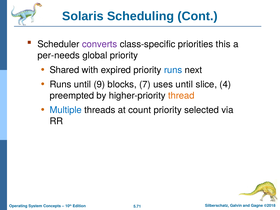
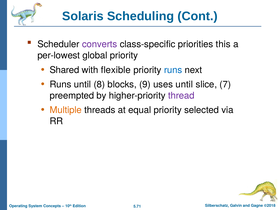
per-needs: per-needs -> per-lowest (59, 55)
expired: expired -> flexible (116, 70)
9: 9 -> 8 (99, 84)
7: 7 -> 9 (145, 84)
4: 4 -> 7 (225, 84)
thread colour: orange -> purple (181, 96)
Multiple colour: blue -> orange (66, 110)
count: count -> equal (140, 110)
